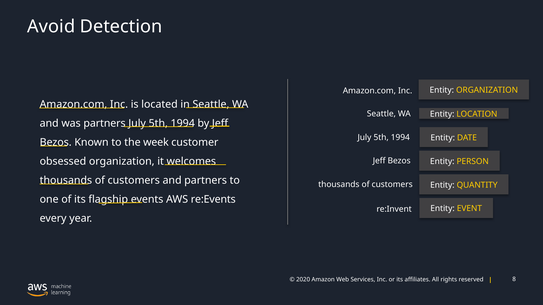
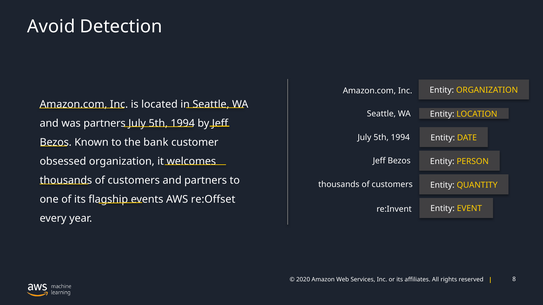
week: week -> bank (156, 143)
re:Events: re:Events -> re:Offset (213, 200)
